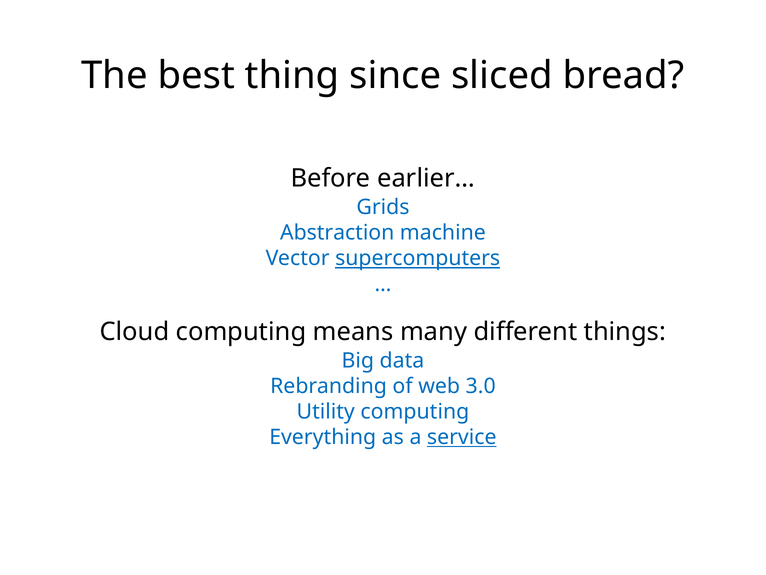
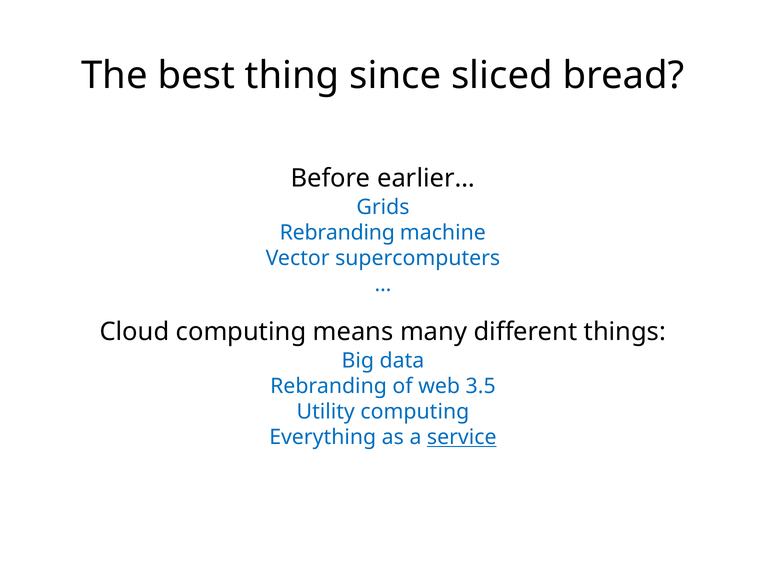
Abstraction: Abstraction -> Rebranding (337, 233)
supercomputers underline: present -> none (418, 258)
3.0: 3.0 -> 3.5 (481, 386)
